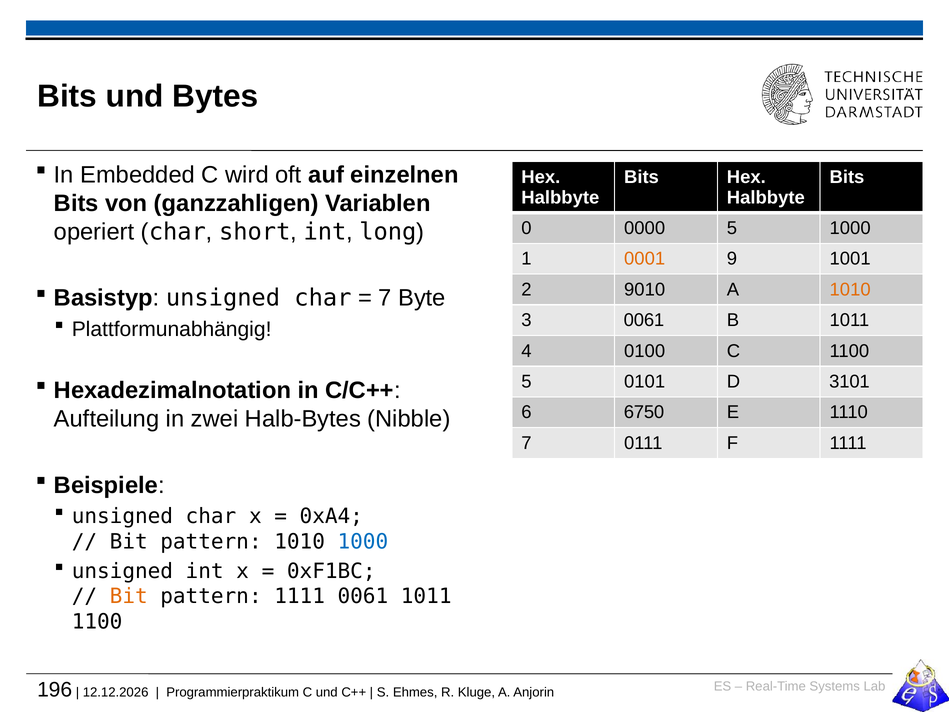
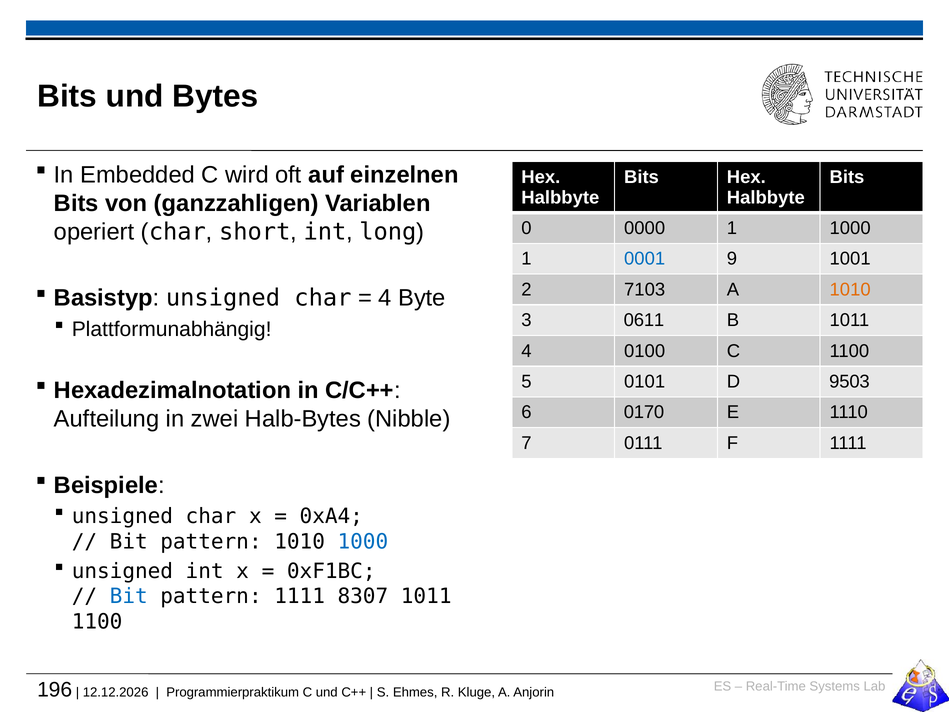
0000 5: 5 -> 1 (732, 228)
0001 colour: orange -> blue (645, 259)
9010: 9010 -> 7103 (645, 289)
7: 7 -> 4 (385, 298)
3 0061: 0061 -> 0611 (644, 320)
3101: 3101 -> 9503 (849, 382)
6750: 6750 -> 0170 (644, 412)
Bit colour: orange -> blue (129, 596)
1111 0061: 0061 -> 8307 (363, 596)
